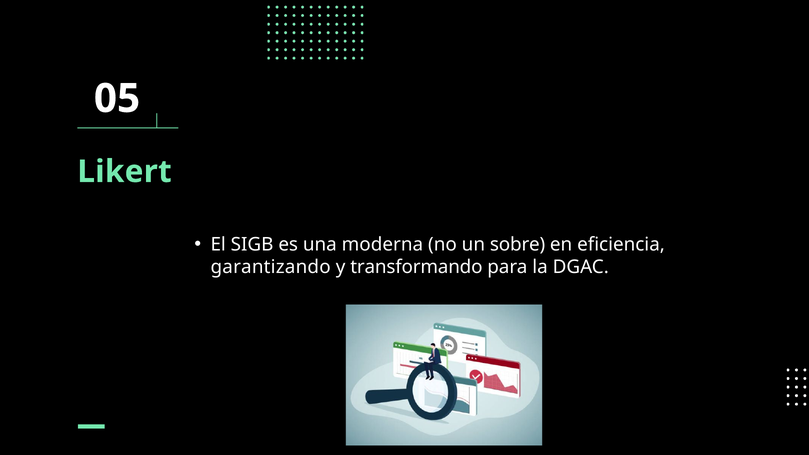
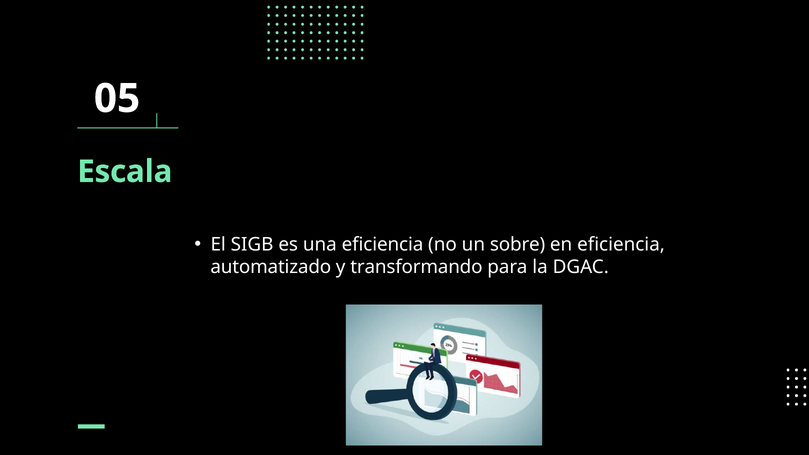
Likert: Likert -> Escala (125, 172)
una moderna: moderna -> eficiencia (383, 245)
garantizando: garantizando -> automatizado (271, 267)
